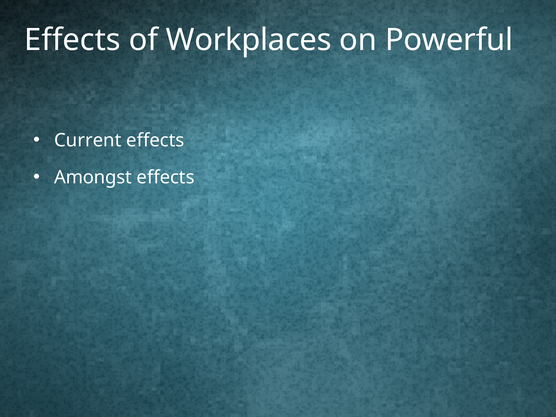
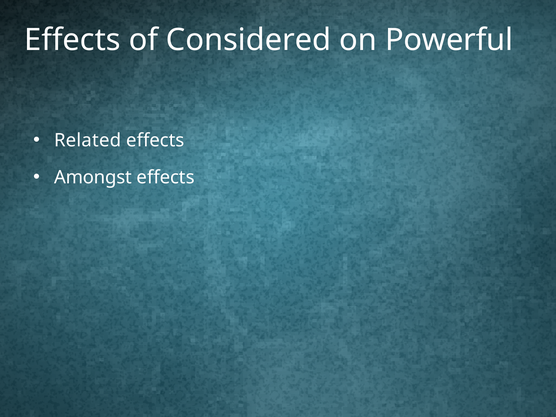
Workplaces: Workplaces -> Considered (249, 40)
Current: Current -> Related (88, 140)
